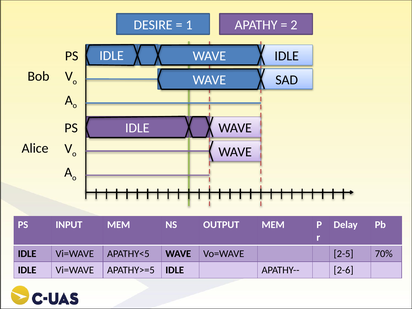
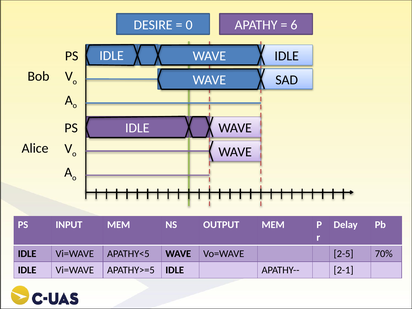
1: 1 -> 0 (189, 25)
2: 2 -> 6 (294, 25)
2-6: 2-6 -> 2-1 (344, 270)
